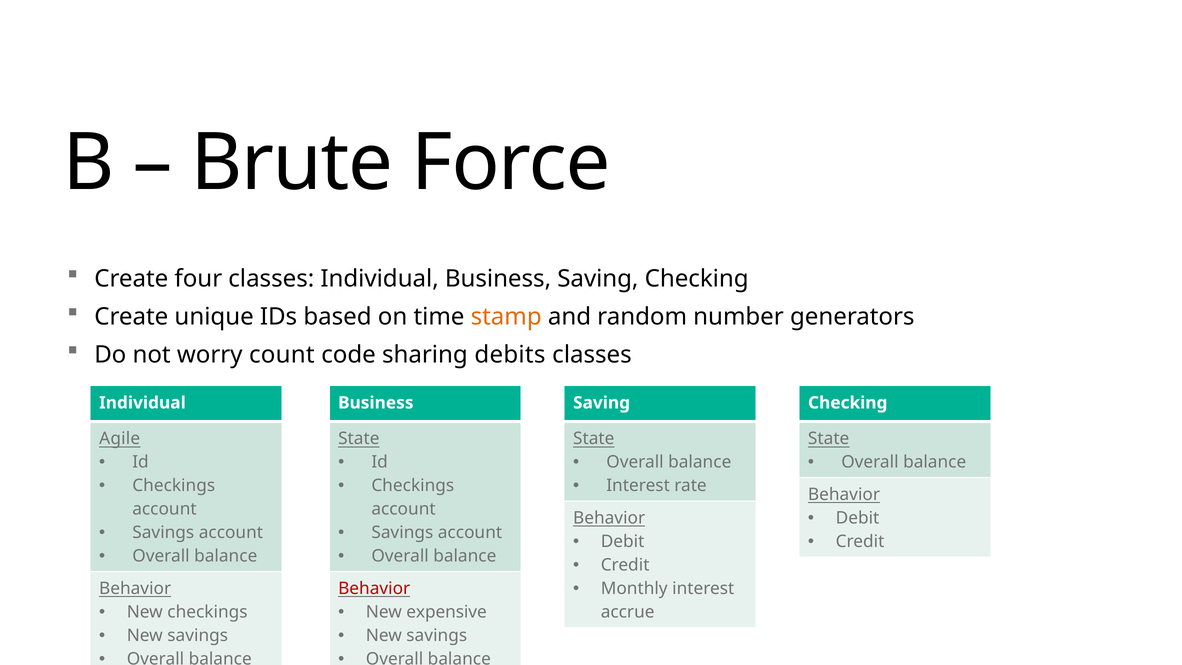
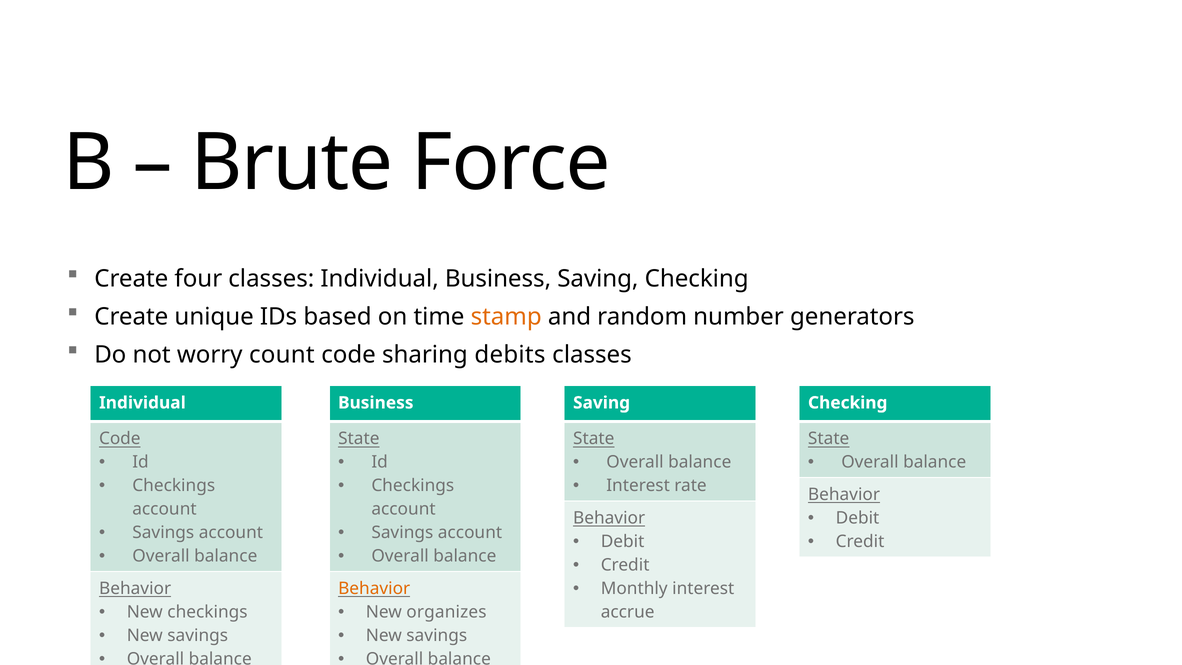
Agile: Agile -> Code (120, 439)
Behavior colour: red -> orange (374, 589)
expensive: expensive -> organizes (446, 612)
